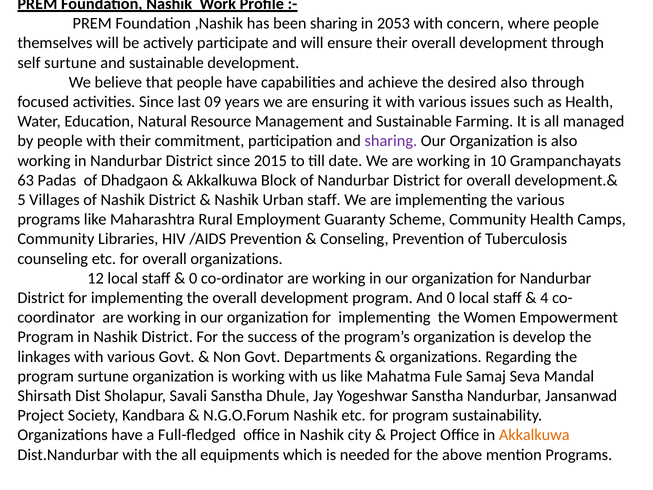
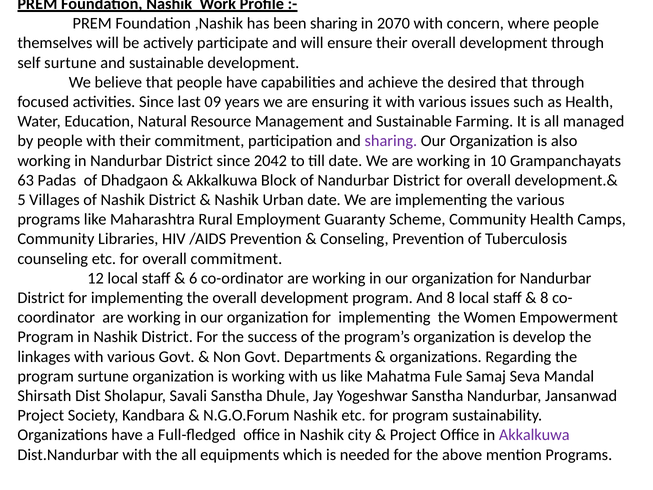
2053: 2053 -> 2070 (393, 23)
desired also: also -> that (514, 82)
2015: 2015 -> 2042 (270, 161)
Urban staff: staff -> date (324, 200)
overall organizations: organizations -> commitment (236, 259)
0: 0 -> 6 (193, 278)
And 0: 0 -> 8 (451, 298)
4: 4 -> 8 (544, 298)
Akkalkuwa colour: orange -> purple (534, 435)
